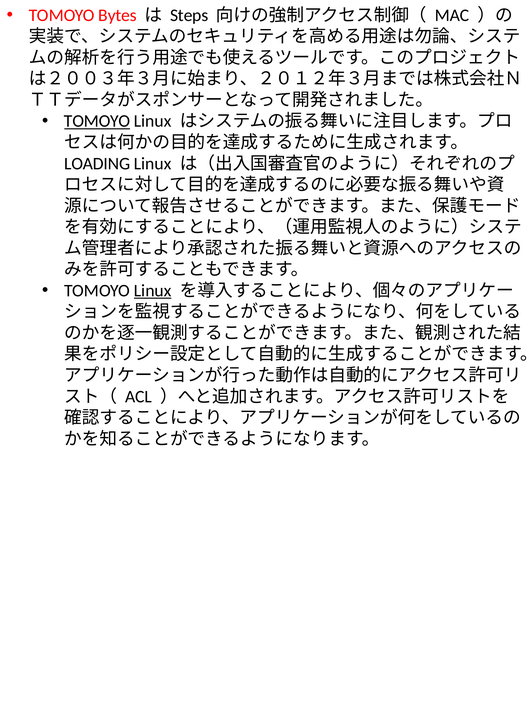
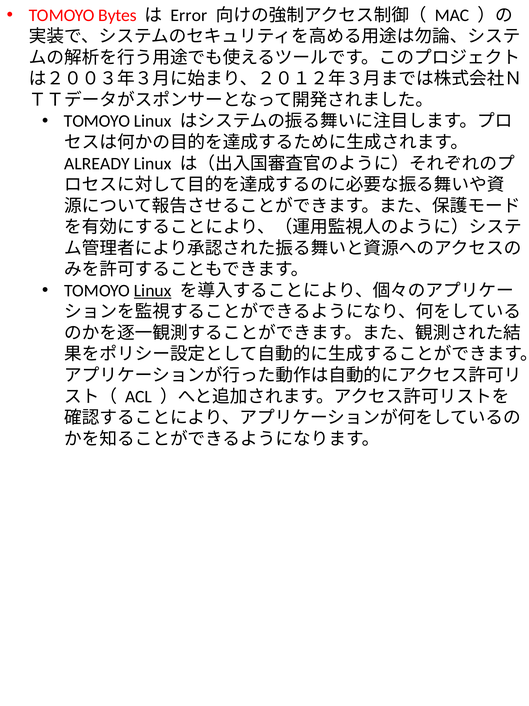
Steps: Steps -> Error (189, 15)
TOMOYO underline: present -> none (97, 121)
LOADING: LOADING -> ALREADY (97, 163)
